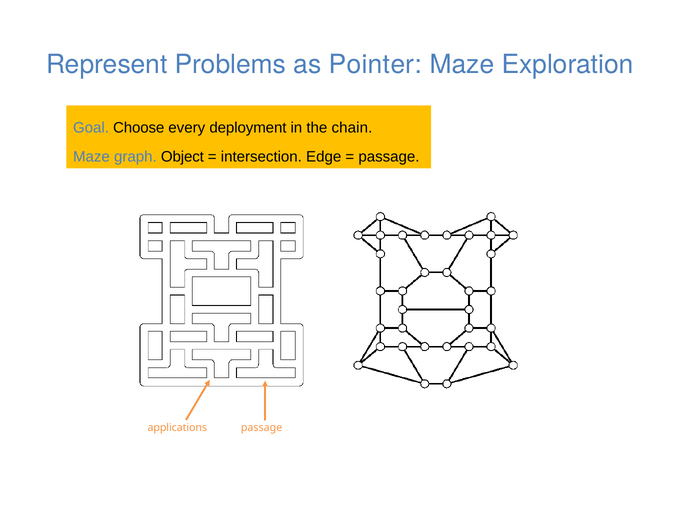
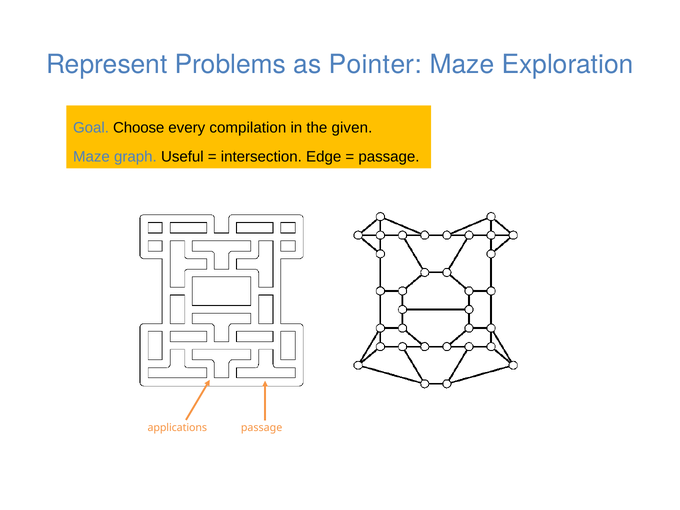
deployment: deployment -> compilation (248, 128)
chain: chain -> given (352, 128)
Object: Object -> Useful (182, 157)
